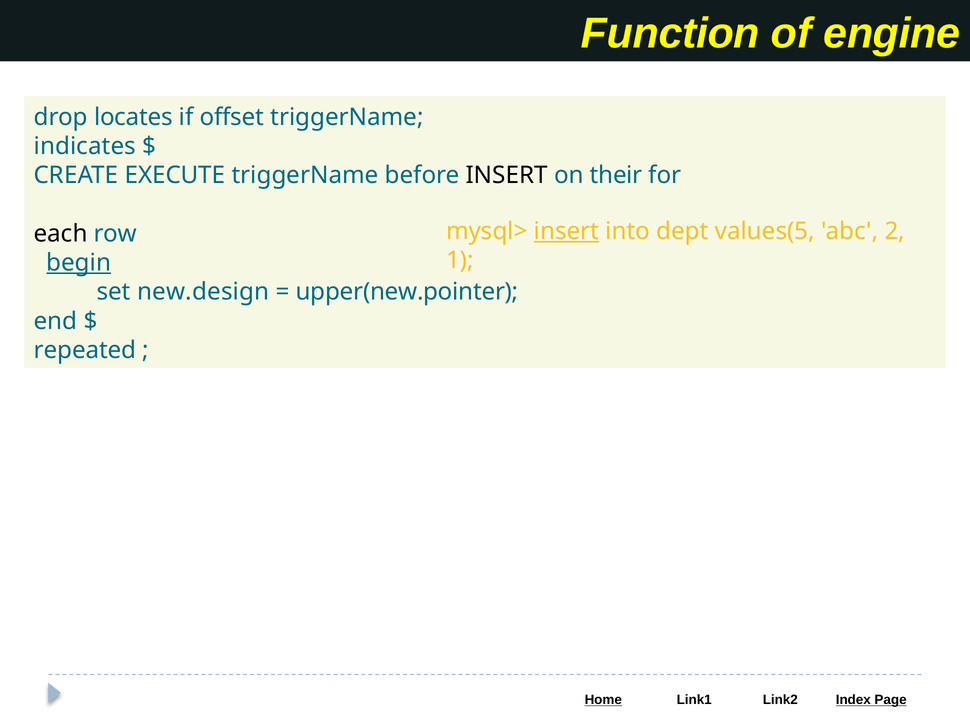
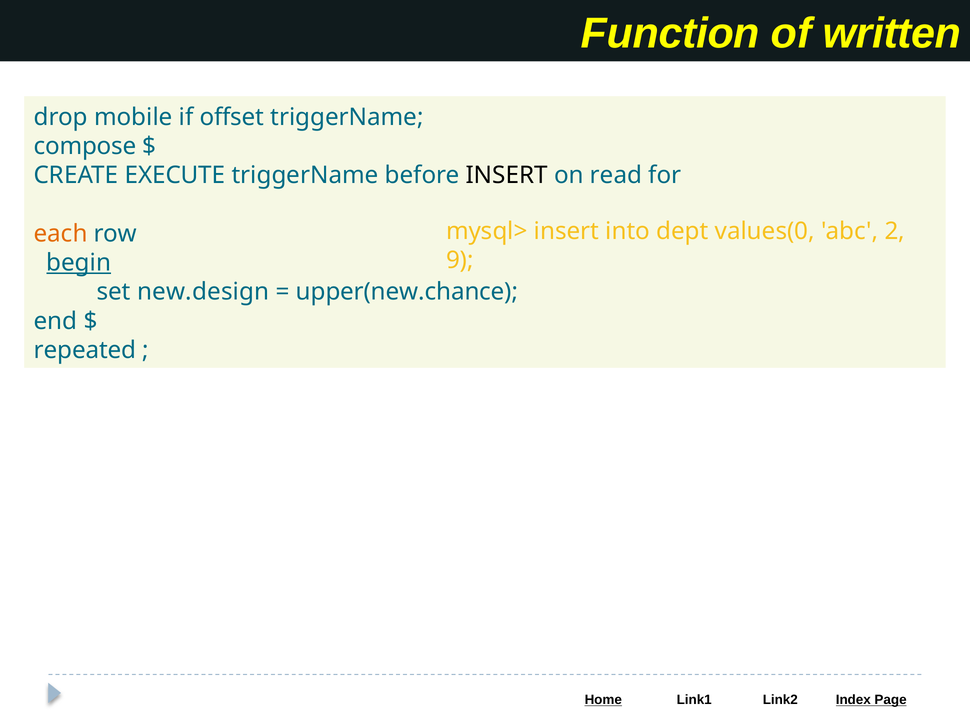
engine: engine -> written (892, 34)
locates: locates -> mobile (133, 117)
indicates: indicates -> compose (85, 146)
their: their -> read (616, 175)
insert underline: present -> none (567, 231)
values(5: values(5 -> values(0 (765, 231)
each colour: black -> orange (61, 234)
1: 1 -> 9 (460, 260)
upper(new.pointer: upper(new.pointer -> upper(new.chance (407, 292)
